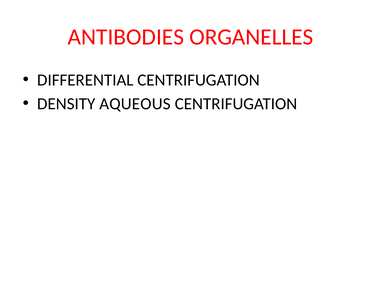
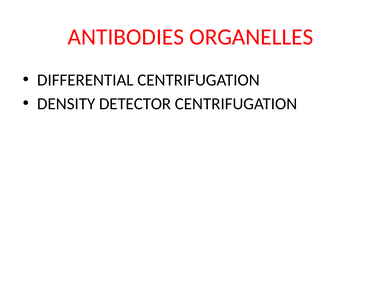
AQUEOUS: AQUEOUS -> DETECTOR (135, 104)
